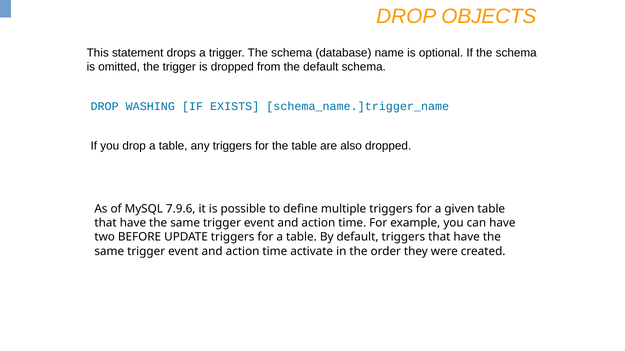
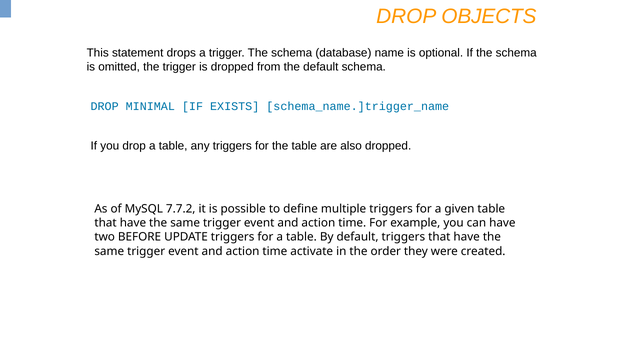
WASHING: WASHING -> MINIMAL (150, 107)
7.9.6: 7.9.6 -> 7.7.2 (181, 209)
